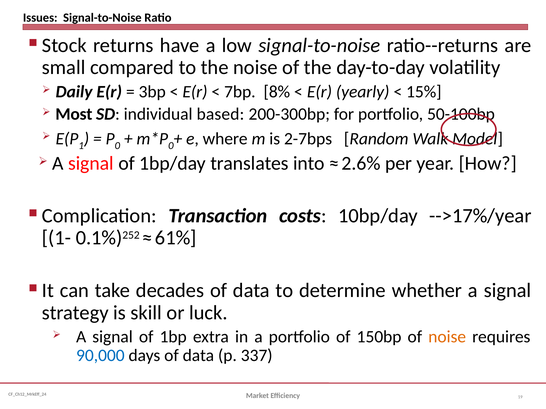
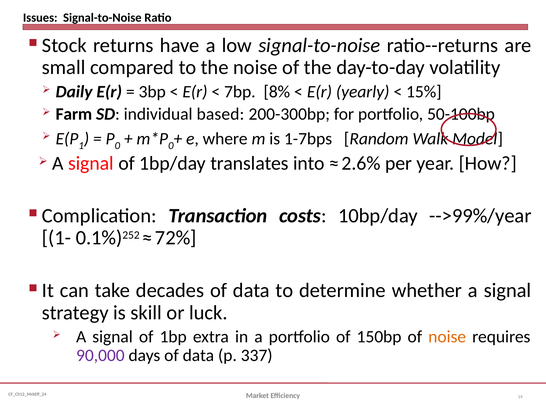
Most: Most -> Farm (74, 114)
2-7bps: 2-7bps -> 1-7bps (308, 139)
-->17%/year: -->17%/year -> -->99%/year (480, 216)
61%: 61% -> 72% (176, 238)
90,000 colour: blue -> purple (100, 356)
